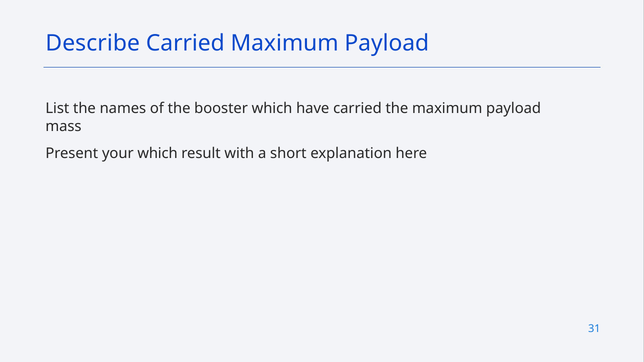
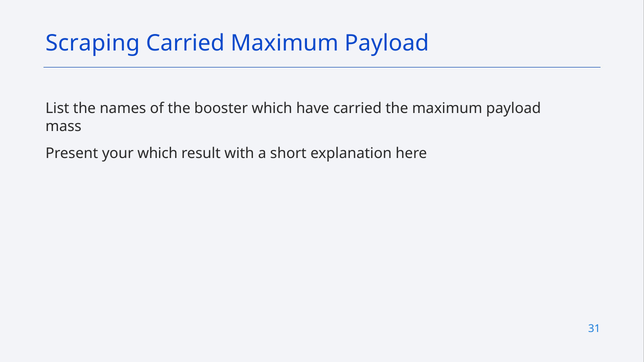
Describe: Describe -> Scraping (93, 43)
